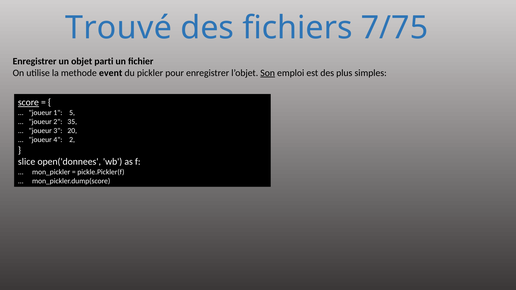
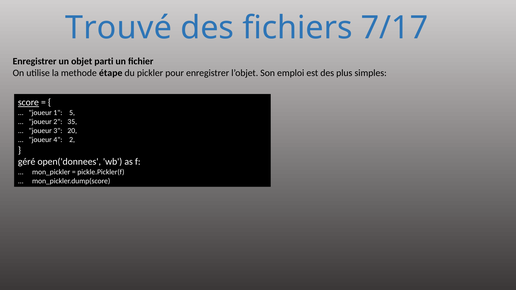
7/75: 7/75 -> 7/17 (395, 28)
event: event -> étape (111, 73)
Son underline: present -> none (268, 73)
slice: slice -> géré (27, 162)
